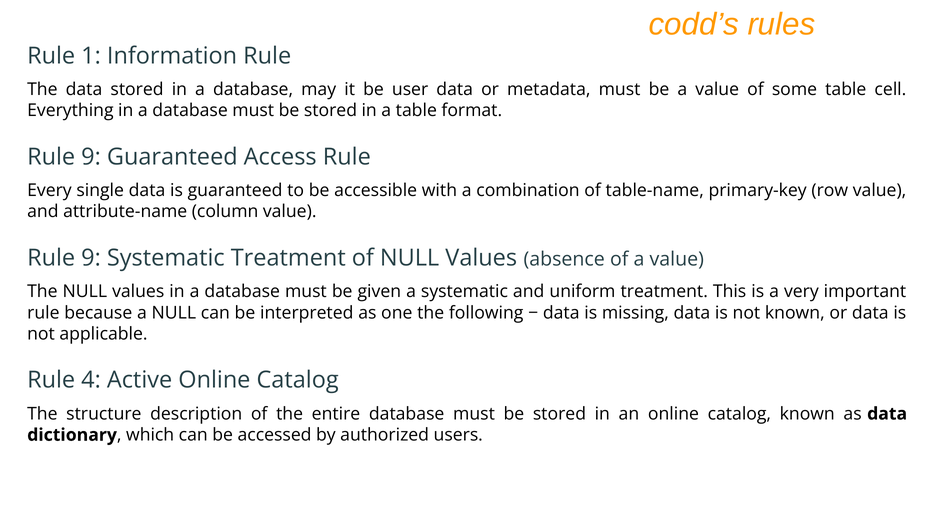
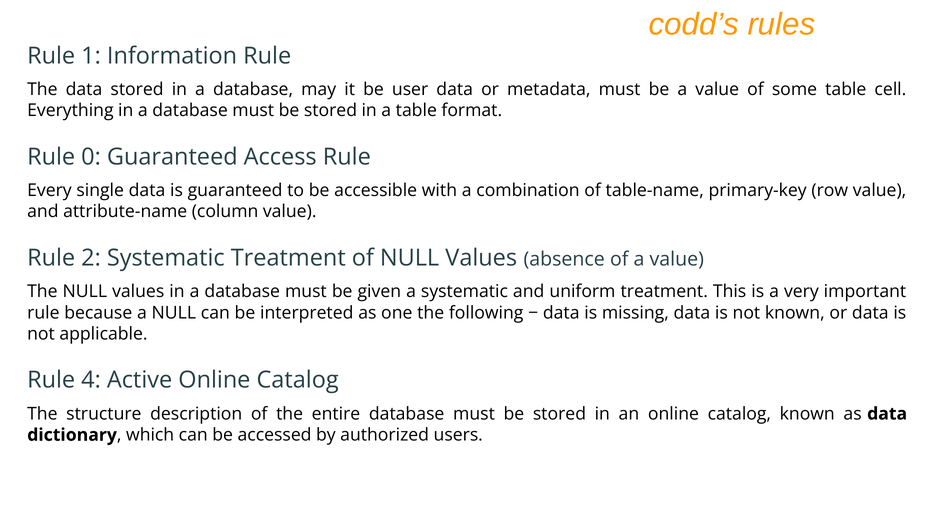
9: 9 -> 0 (91, 157)
9: 9 -> 2 (91, 258)
